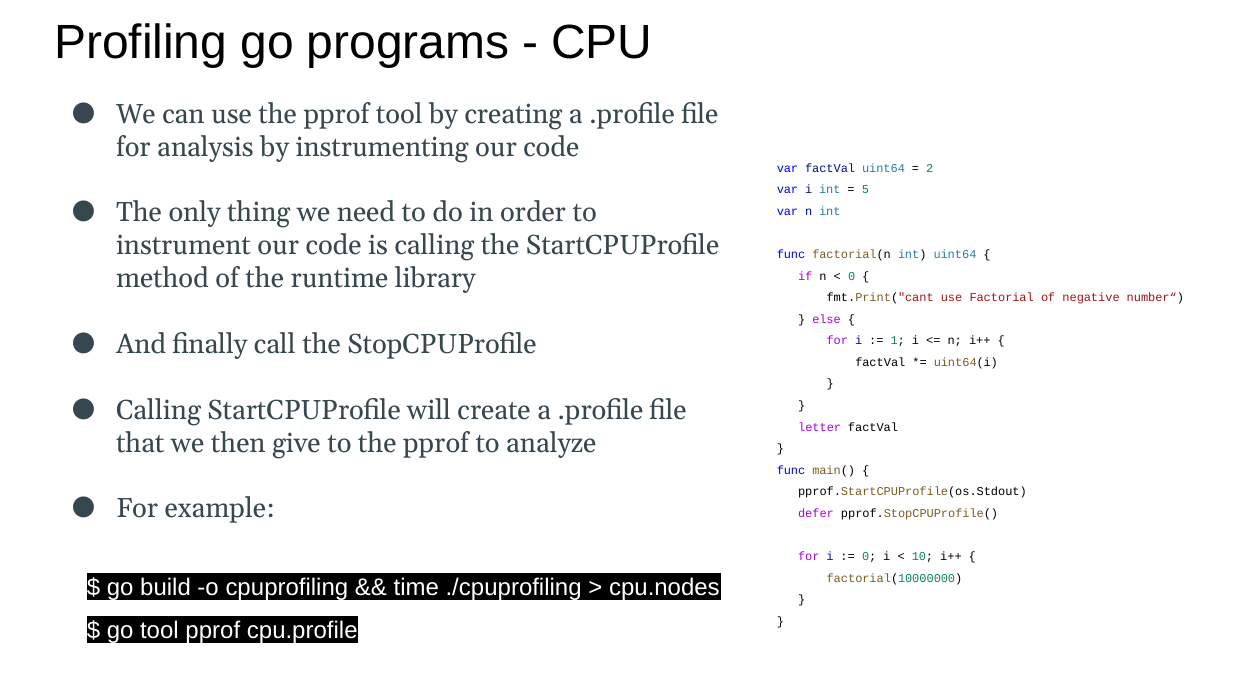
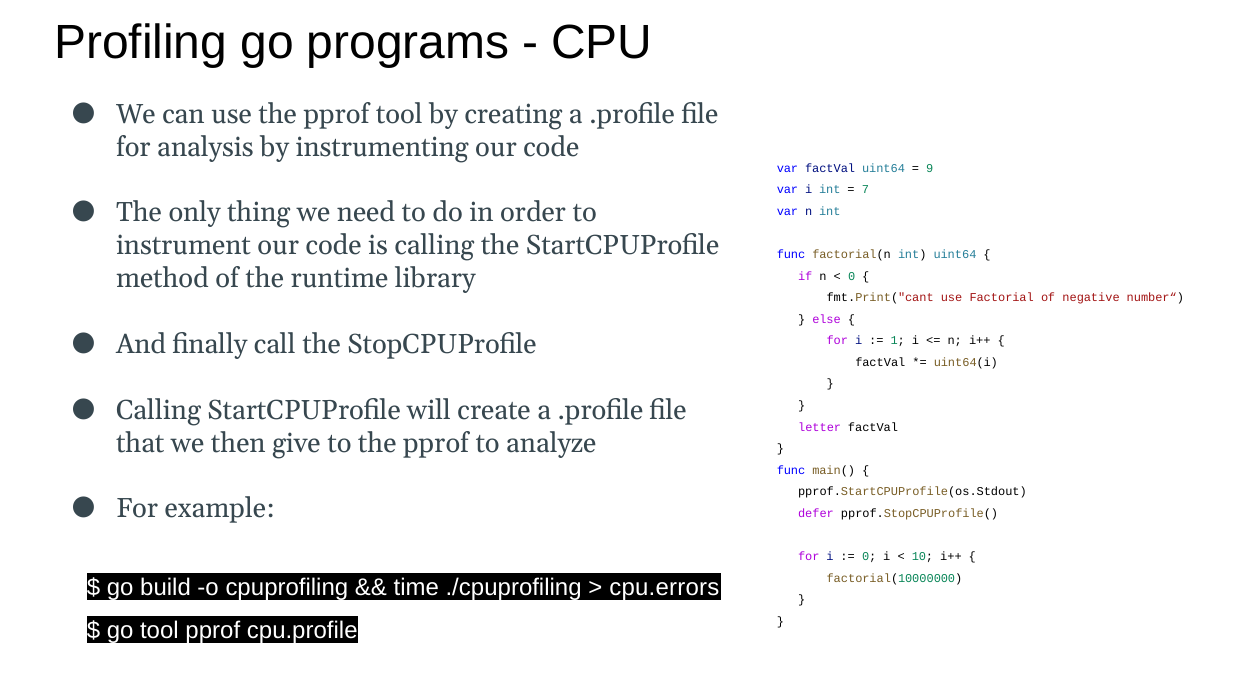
2: 2 -> 9 (930, 168)
5: 5 -> 7 (865, 190)
cpu.nodes: cpu.nodes -> cpu.errors (664, 587)
